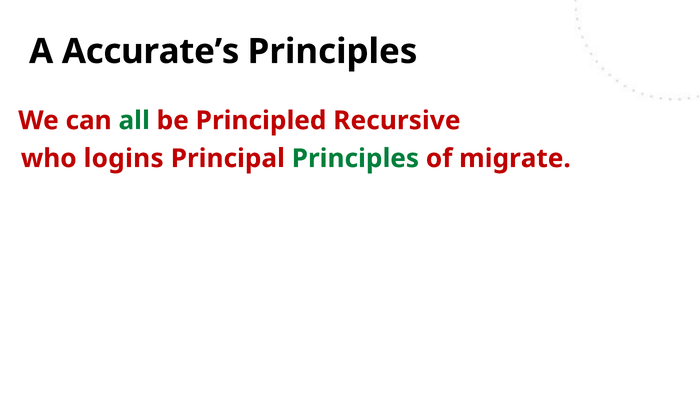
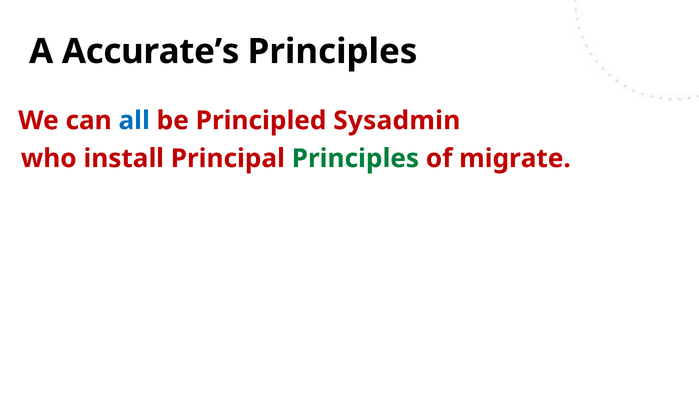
all colour: green -> blue (134, 121)
Recursive: Recursive -> Sysadmin (397, 121)
logins: logins -> install (124, 159)
